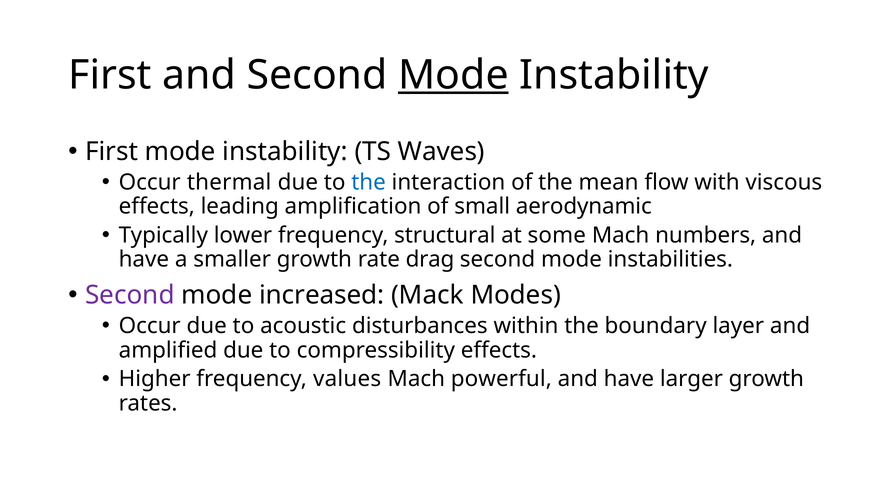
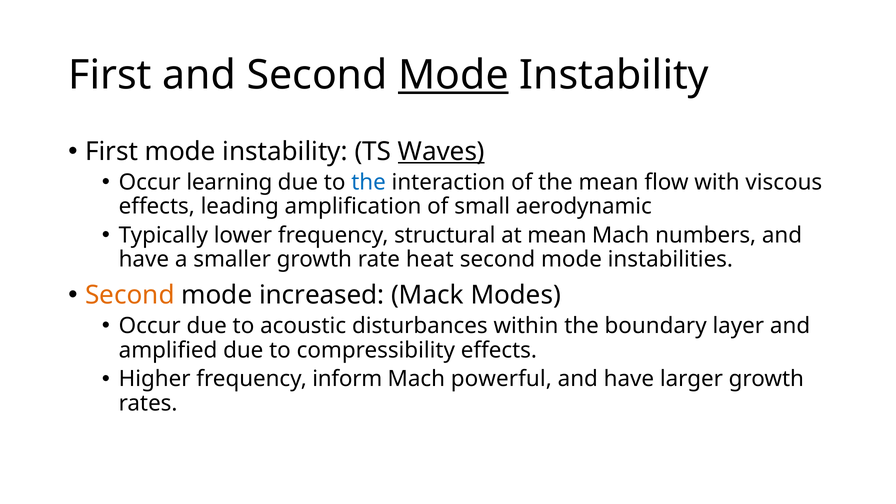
Waves underline: none -> present (441, 151)
thermal: thermal -> learning (229, 182)
at some: some -> mean (557, 235)
drag: drag -> heat (430, 260)
Second colour: purple -> orange (130, 295)
values: values -> inform (347, 379)
